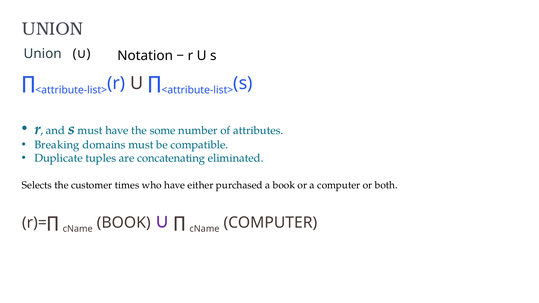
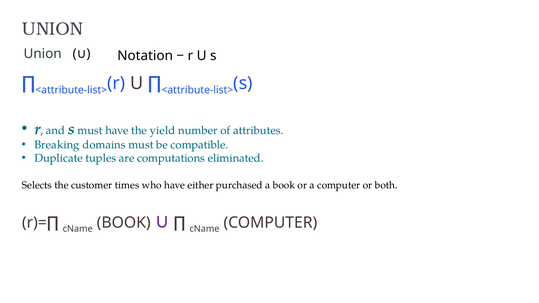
some: some -> yield (163, 130)
concatenating: concatenating -> computations (171, 158)
